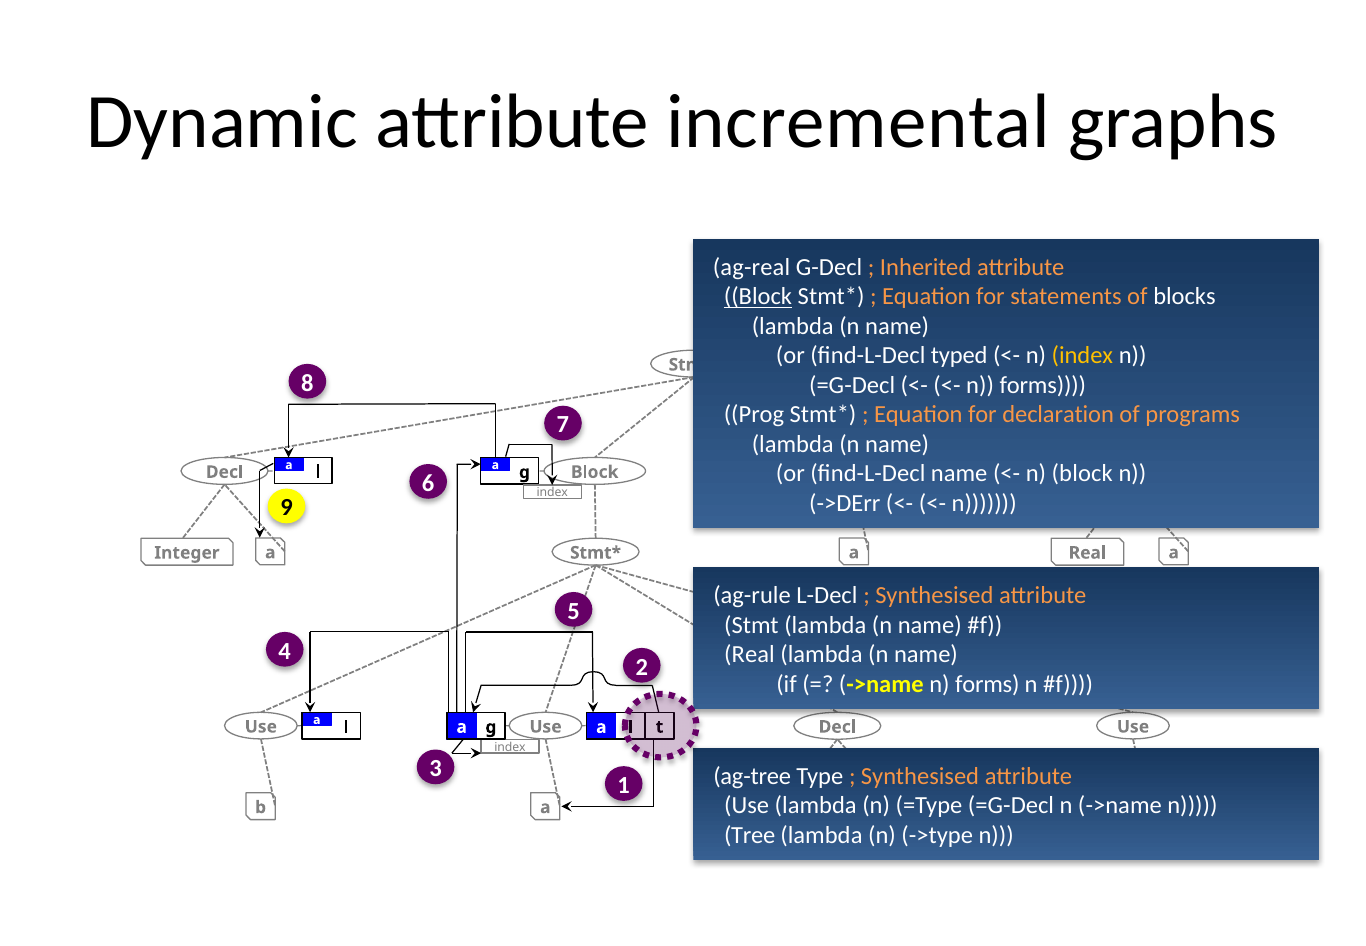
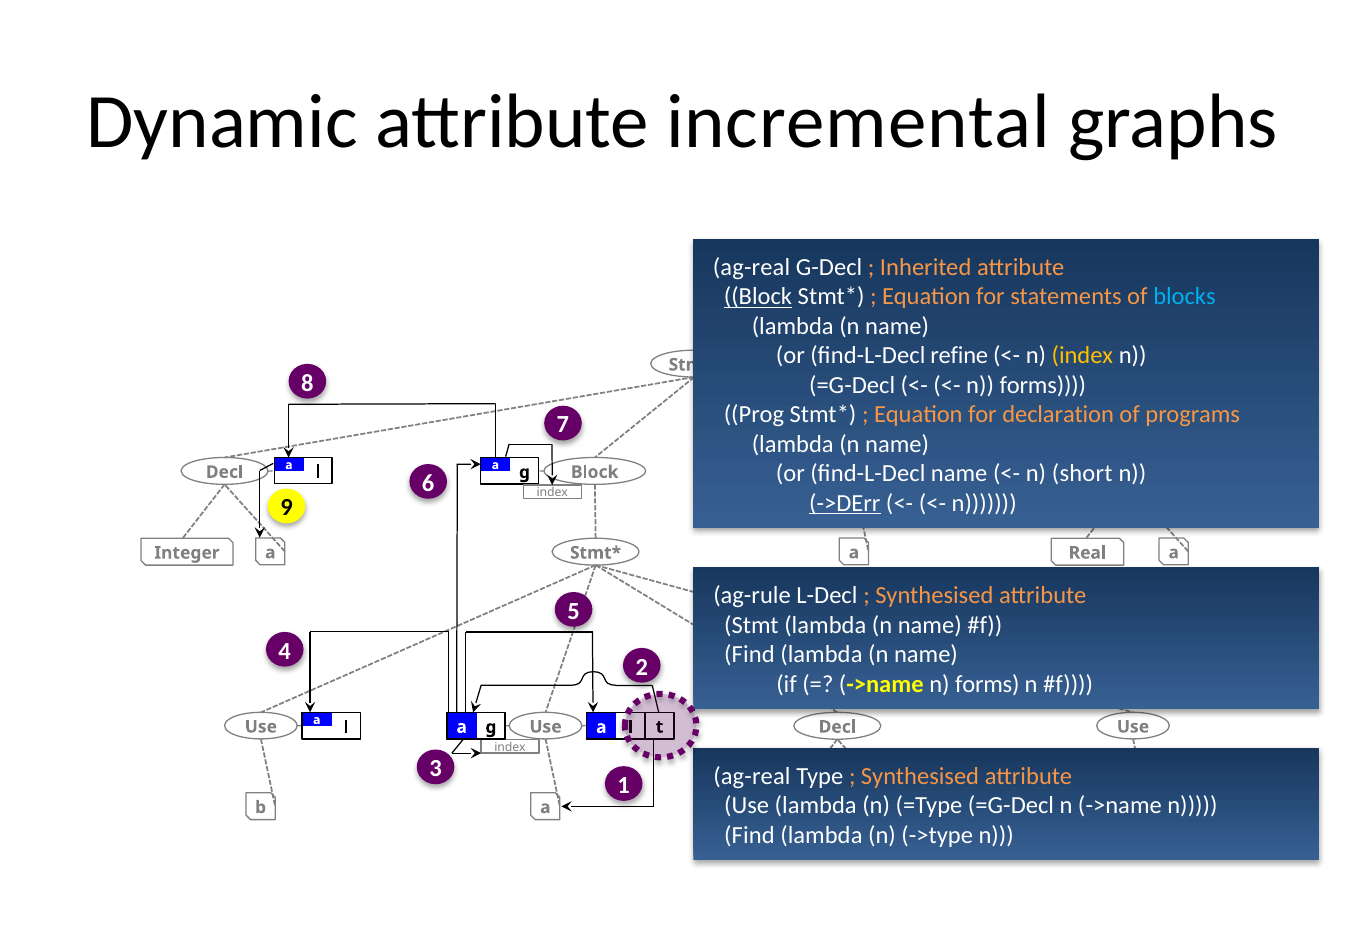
blocks colour: white -> light blue (1184, 297)
typed: typed -> refine (959, 356)
n block: block -> short (1082, 473)
->DErr underline: none -> present (845, 503)
Real: Real -> Find (749, 654)
ag-tree: ag-tree -> ag-real (752, 776)
Tree: Tree -> Find (749, 835)
